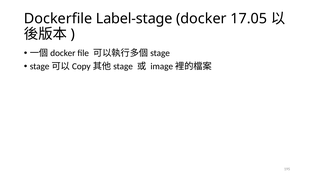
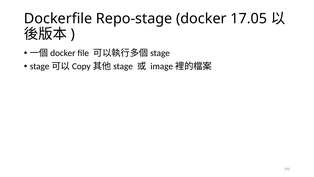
Label-stage: Label-stage -> Repo-stage (134, 19)
